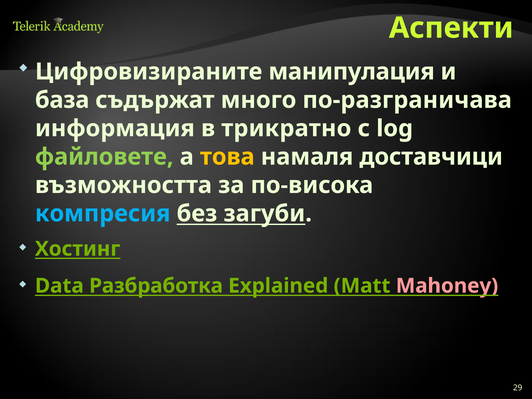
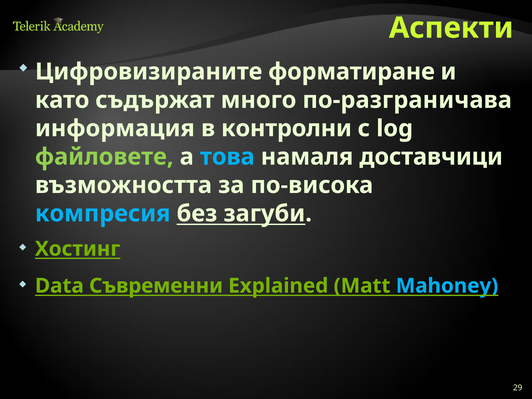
манипулация: манипулация -> форматиране (352, 72)
база: база -> като (62, 100)
трикратно: трикратно -> контролни (286, 128)
това colour: yellow -> light blue (227, 157)
Разбработка: Разбработка -> Съвременни (156, 286)
Mahoney colour: pink -> light blue (447, 286)
